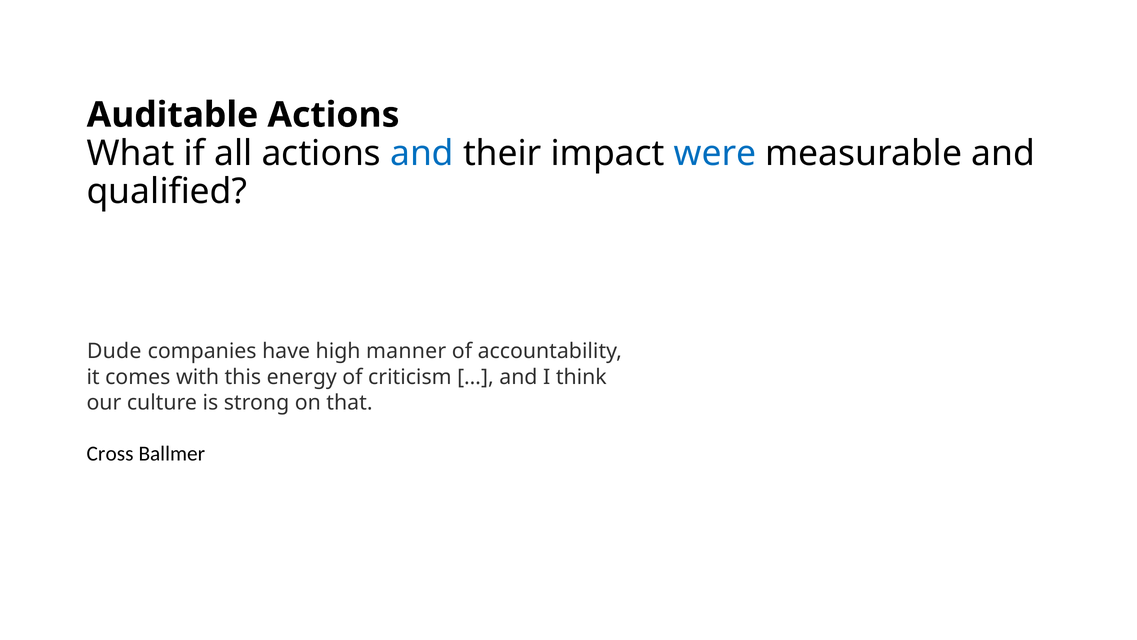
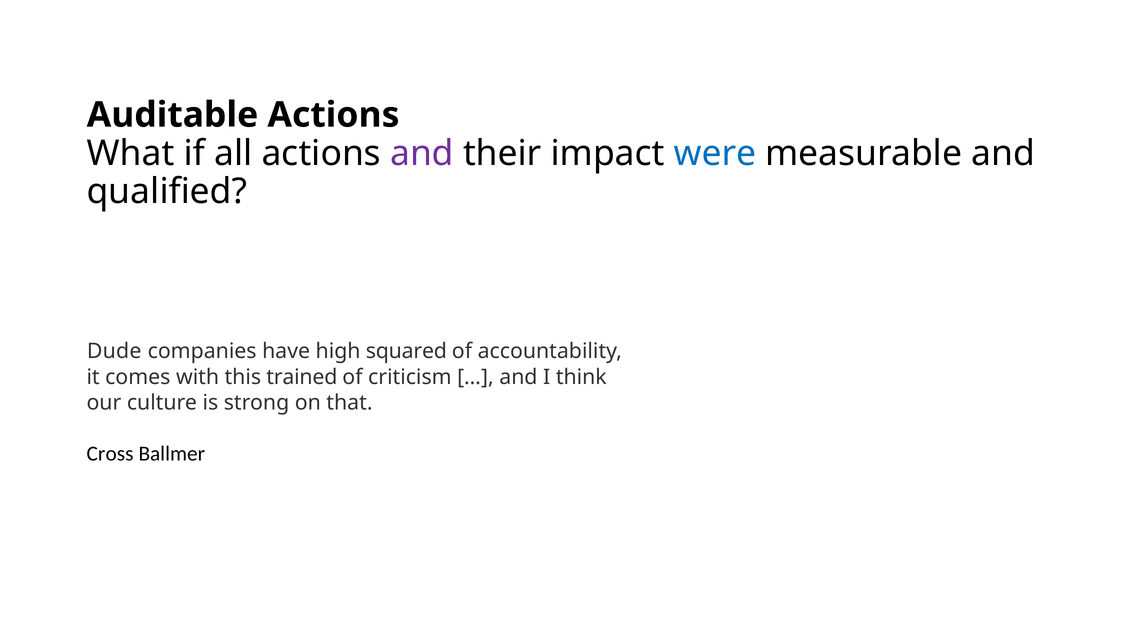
and colour: blue -> purple (422, 153)
manner: manner -> squared (406, 351)
energy: energy -> trained (302, 377)
